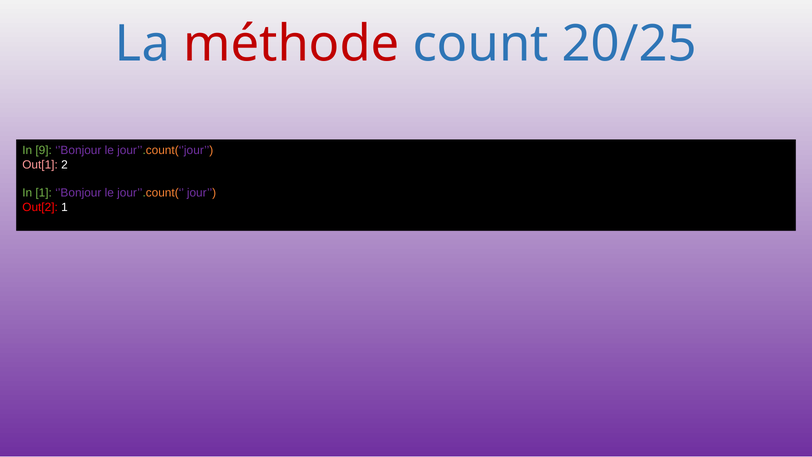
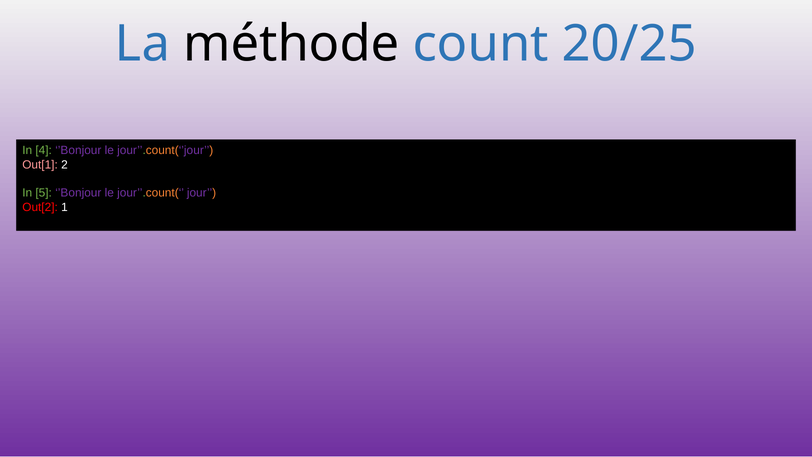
méthode colour: red -> black (291, 44)
9: 9 -> 4 (44, 150)
In 1: 1 -> 5 (44, 193)
